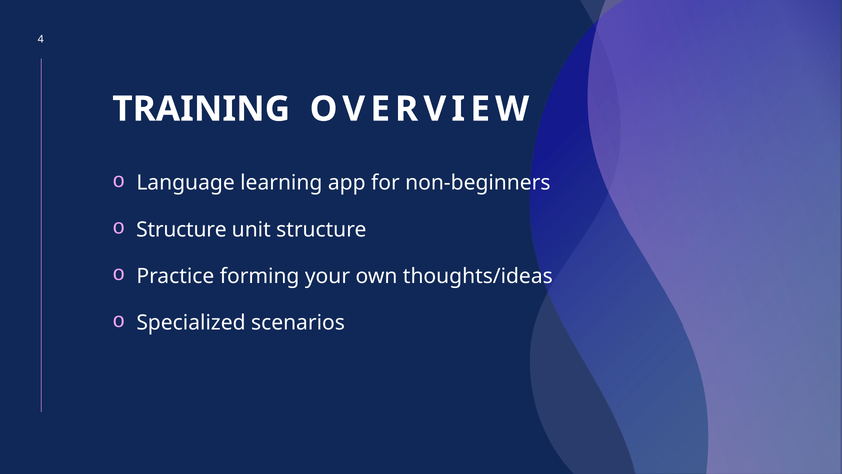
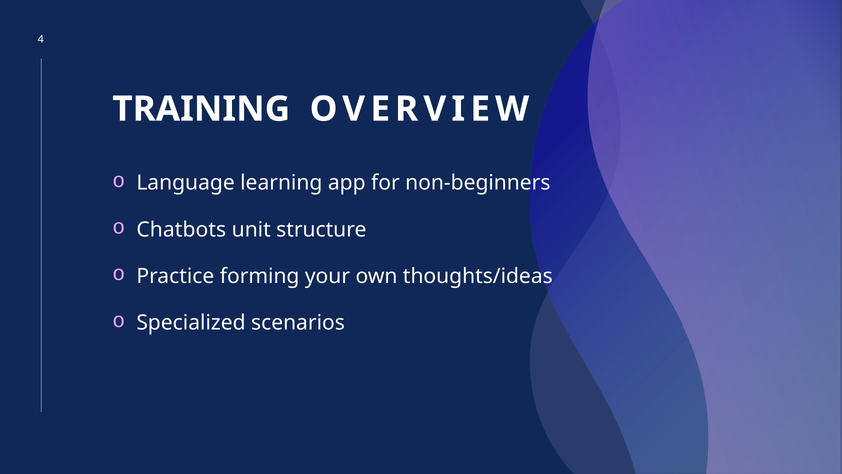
Structure: Structure -> Chatbots (181, 229)
